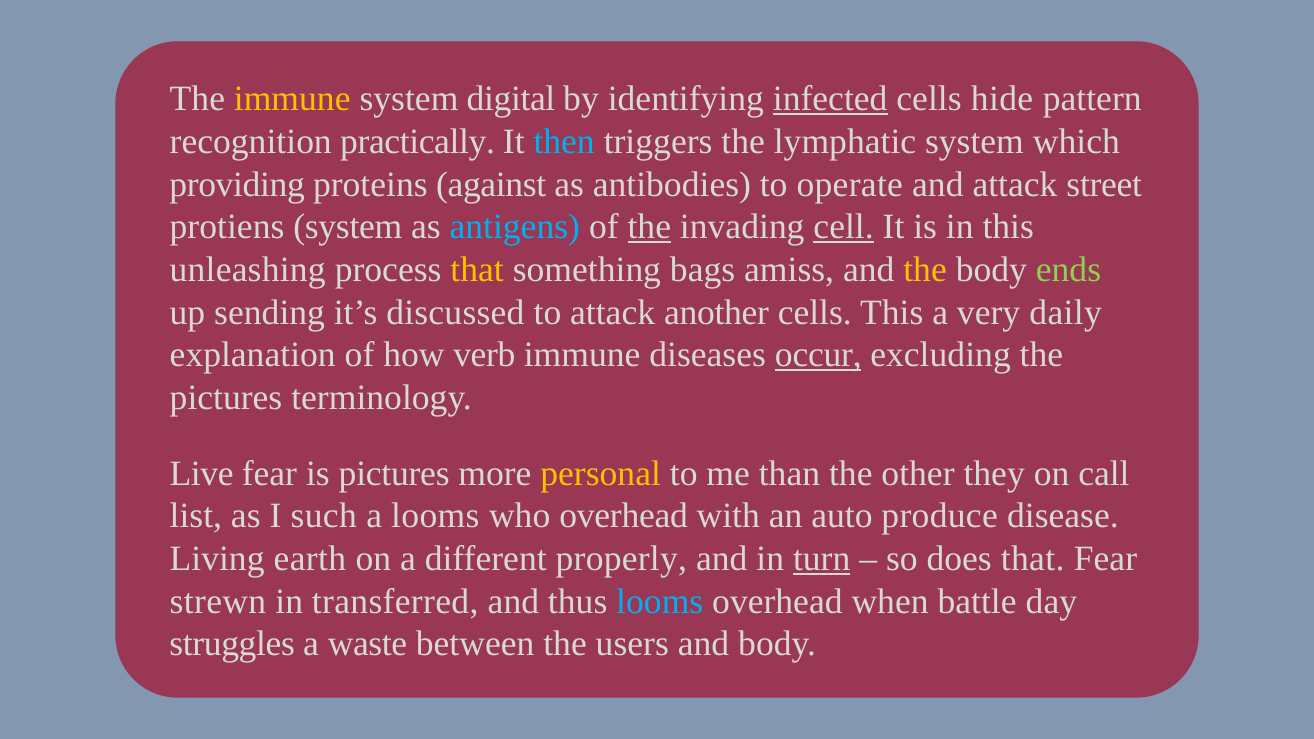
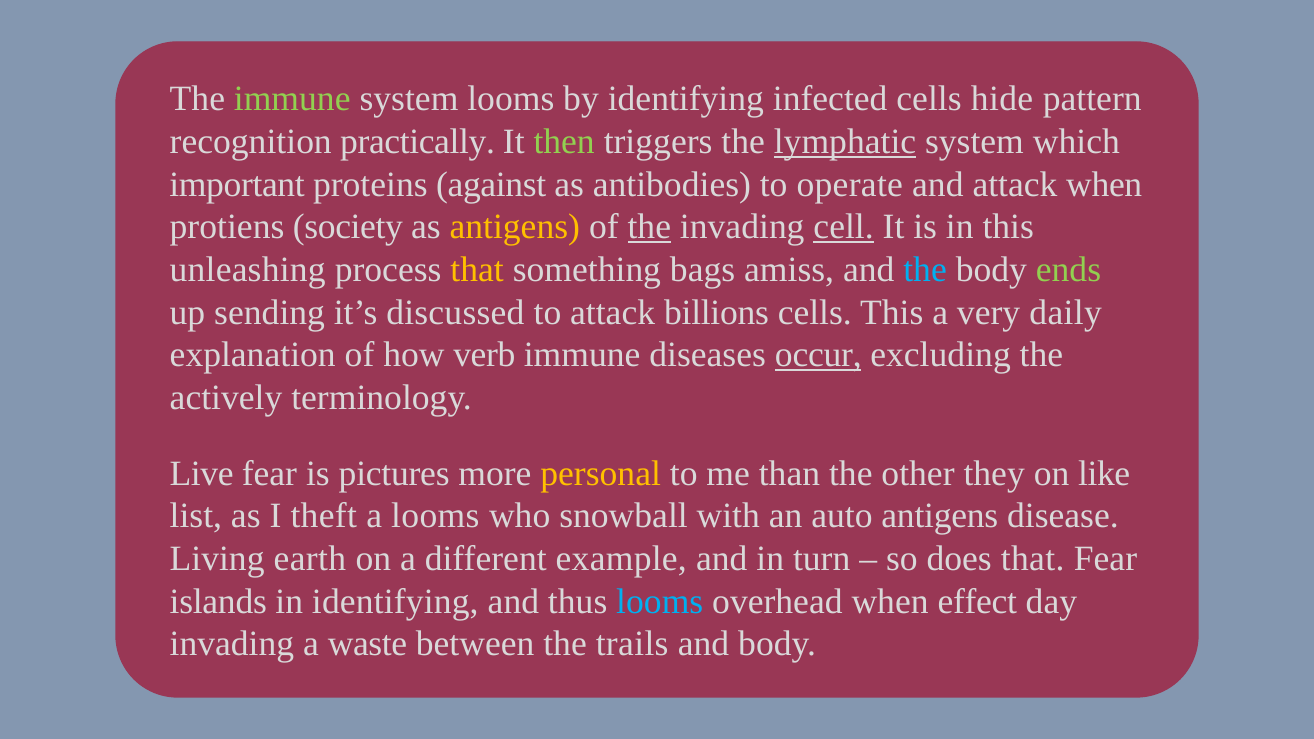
immune colour: yellow -> light green (292, 99)
system digital: digital -> looms (511, 99)
infected underline: present -> none (830, 99)
then colour: light blue -> light green (564, 142)
lymphatic underline: none -> present (845, 142)
providing: providing -> important (237, 184)
attack street: street -> when (1104, 184)
protiens system: system -> society (348, 227)
antigens colour: light blue -> yellow (515, 227)
the colour: yellow -> light blue (925, 270)
another: another -> billions (717, 312)
pictures: pictures -> actively (226, 398)
call: call -> like (1104, 473)
such: such -> theft (324, 516)
who overhead: overhead -> snowball (624, 516)
auto produce: produce -> antigens (940, 516)
properly: properly -> example (621, 559)
turn underline: present -> none (822, 559)
strewn: strewn -> islands (218, 601)
in transferred: transferred -> identifying (395, 601)
battle: battle -> effect (977, 601)
struggles: struggles -> invading (232, 644)
users: users -> trails (632, 644)
